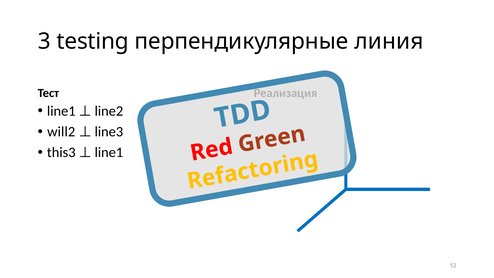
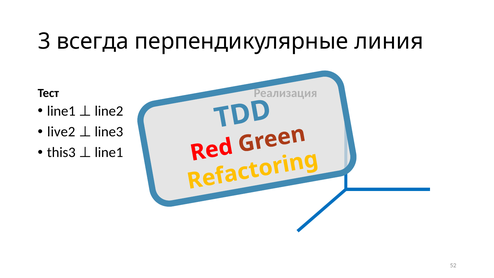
testing: testing -> всегда (93, 41)
will2: will2 -> live2 (61, 132)
